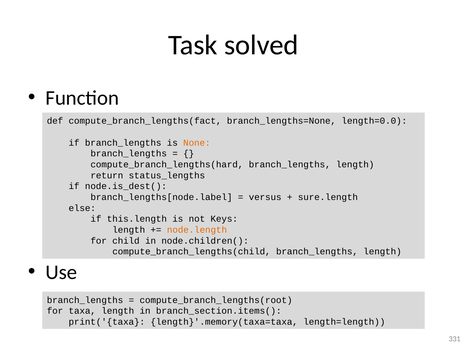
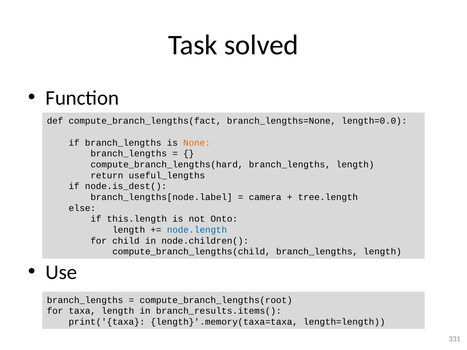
status_lengths: status_lengths -> useful_lengths (167, 176)
versus: versus -> camera (265, 197)
sure.length: sure.length -> tree.length (328, 197)
Keys: Keys -> Onto (224, 219)
node.length colour: orange -> blue (197, 230)
branch_section.items(: branch_section.items( -> branch_results.items( (219, 311)
